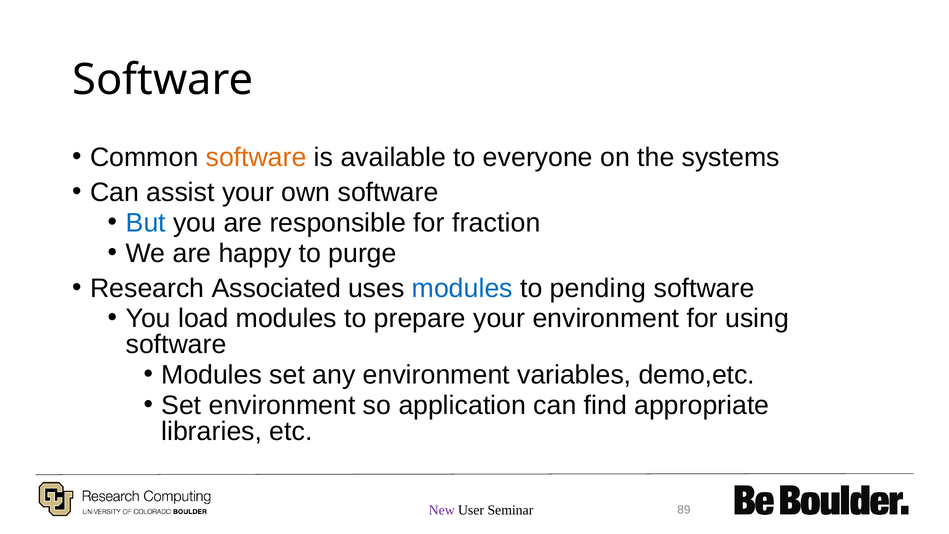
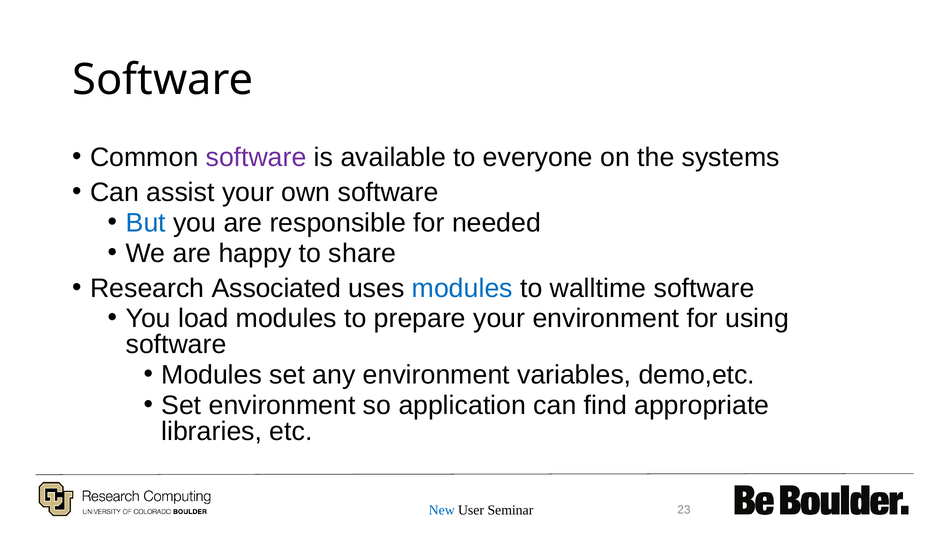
software colour: orange -> purple (256, 158)
fraction: fraction -> needed (497, 223)
purge: purge -> share (362, 253)
pending: pending -> walltime (598, 288)
New colour: purple -> blue (442, 510)
89: 89 -> 23 (684, 510)
